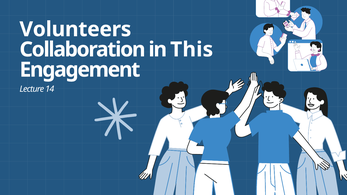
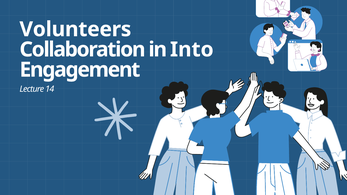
This: This -> Into (192, 50)
